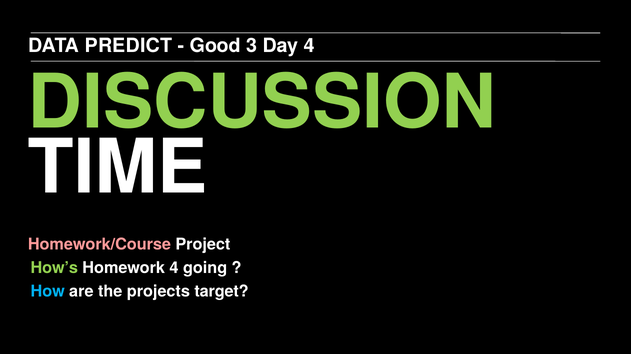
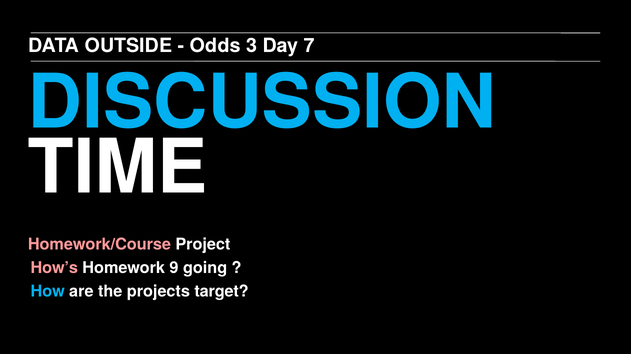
PREDICT: PREDICT -> OUTSIDE (129, 46)
Good: Good -> Odds (215, 46)
Day 4: 4 -> 7 (309, 46)
DISCUSSION colour: light green -> light blue (262, 103)
How’s colour: light green -> pink (54, 268)
Homework 4: 4 -> 9 (174, 268)
